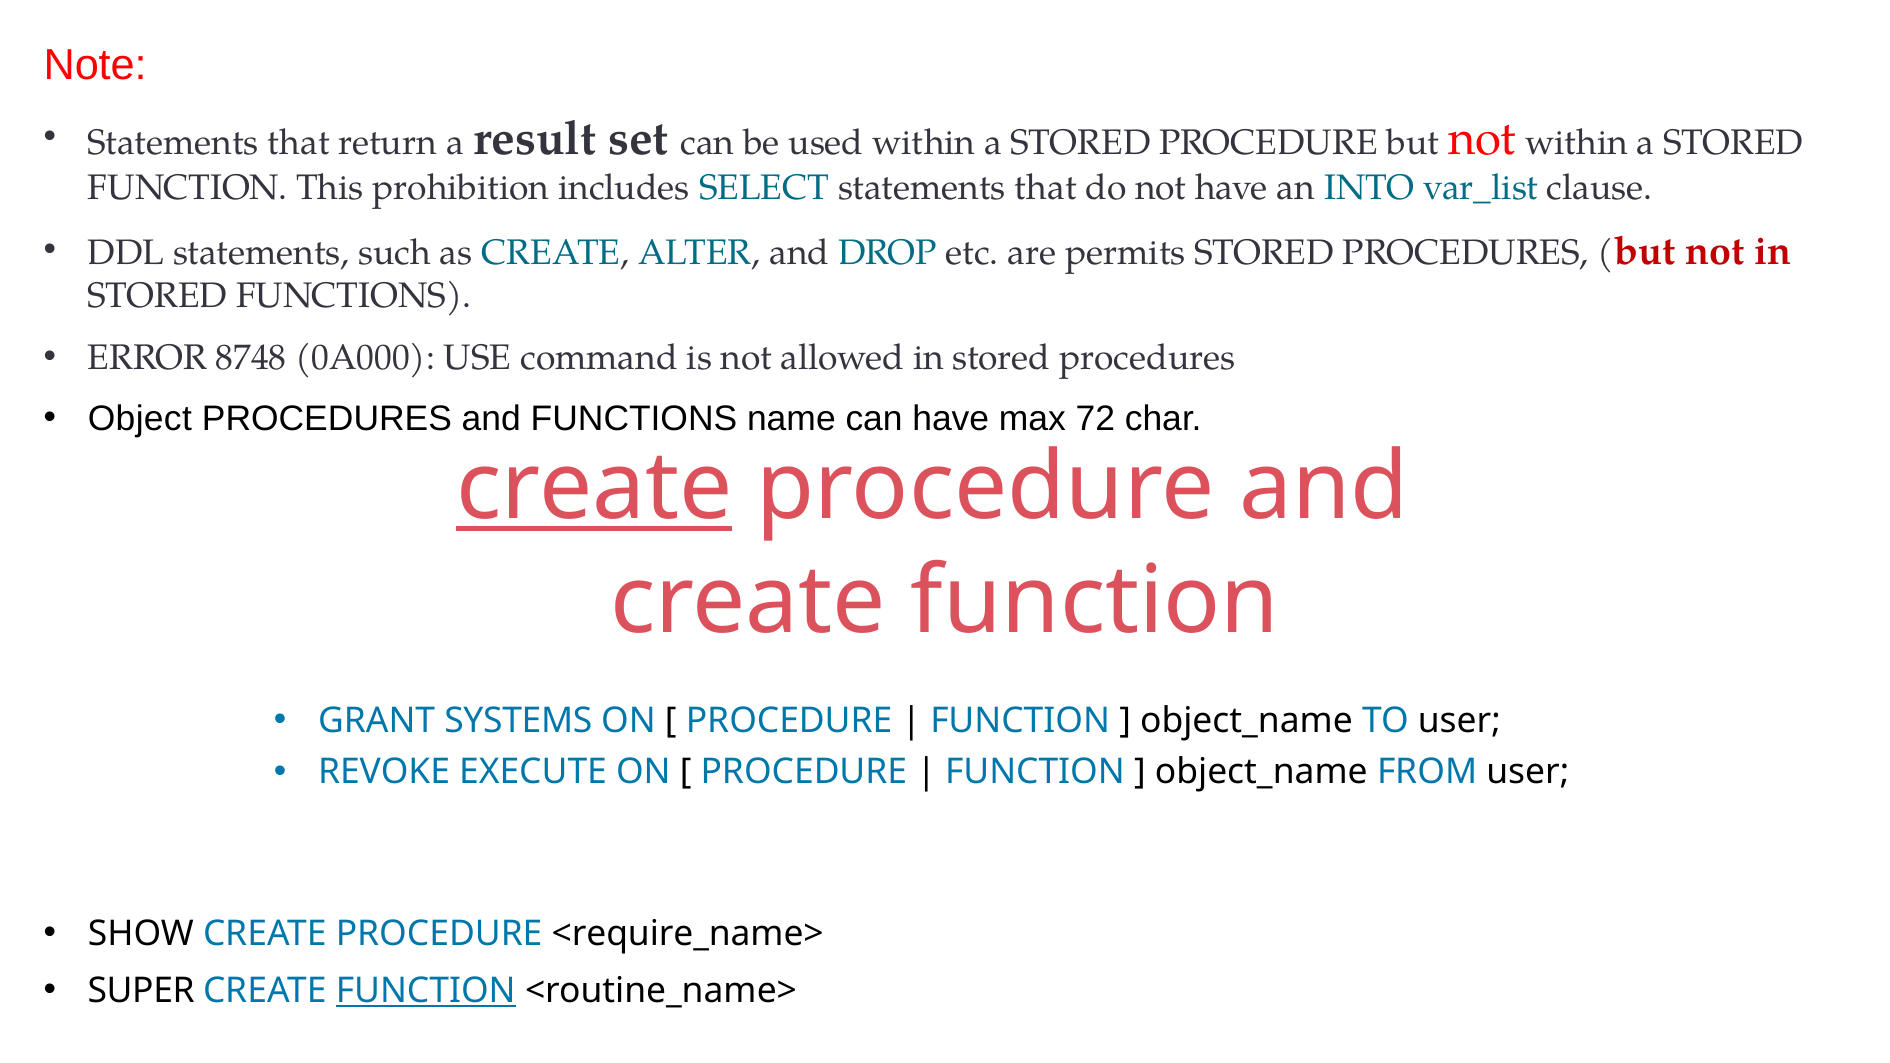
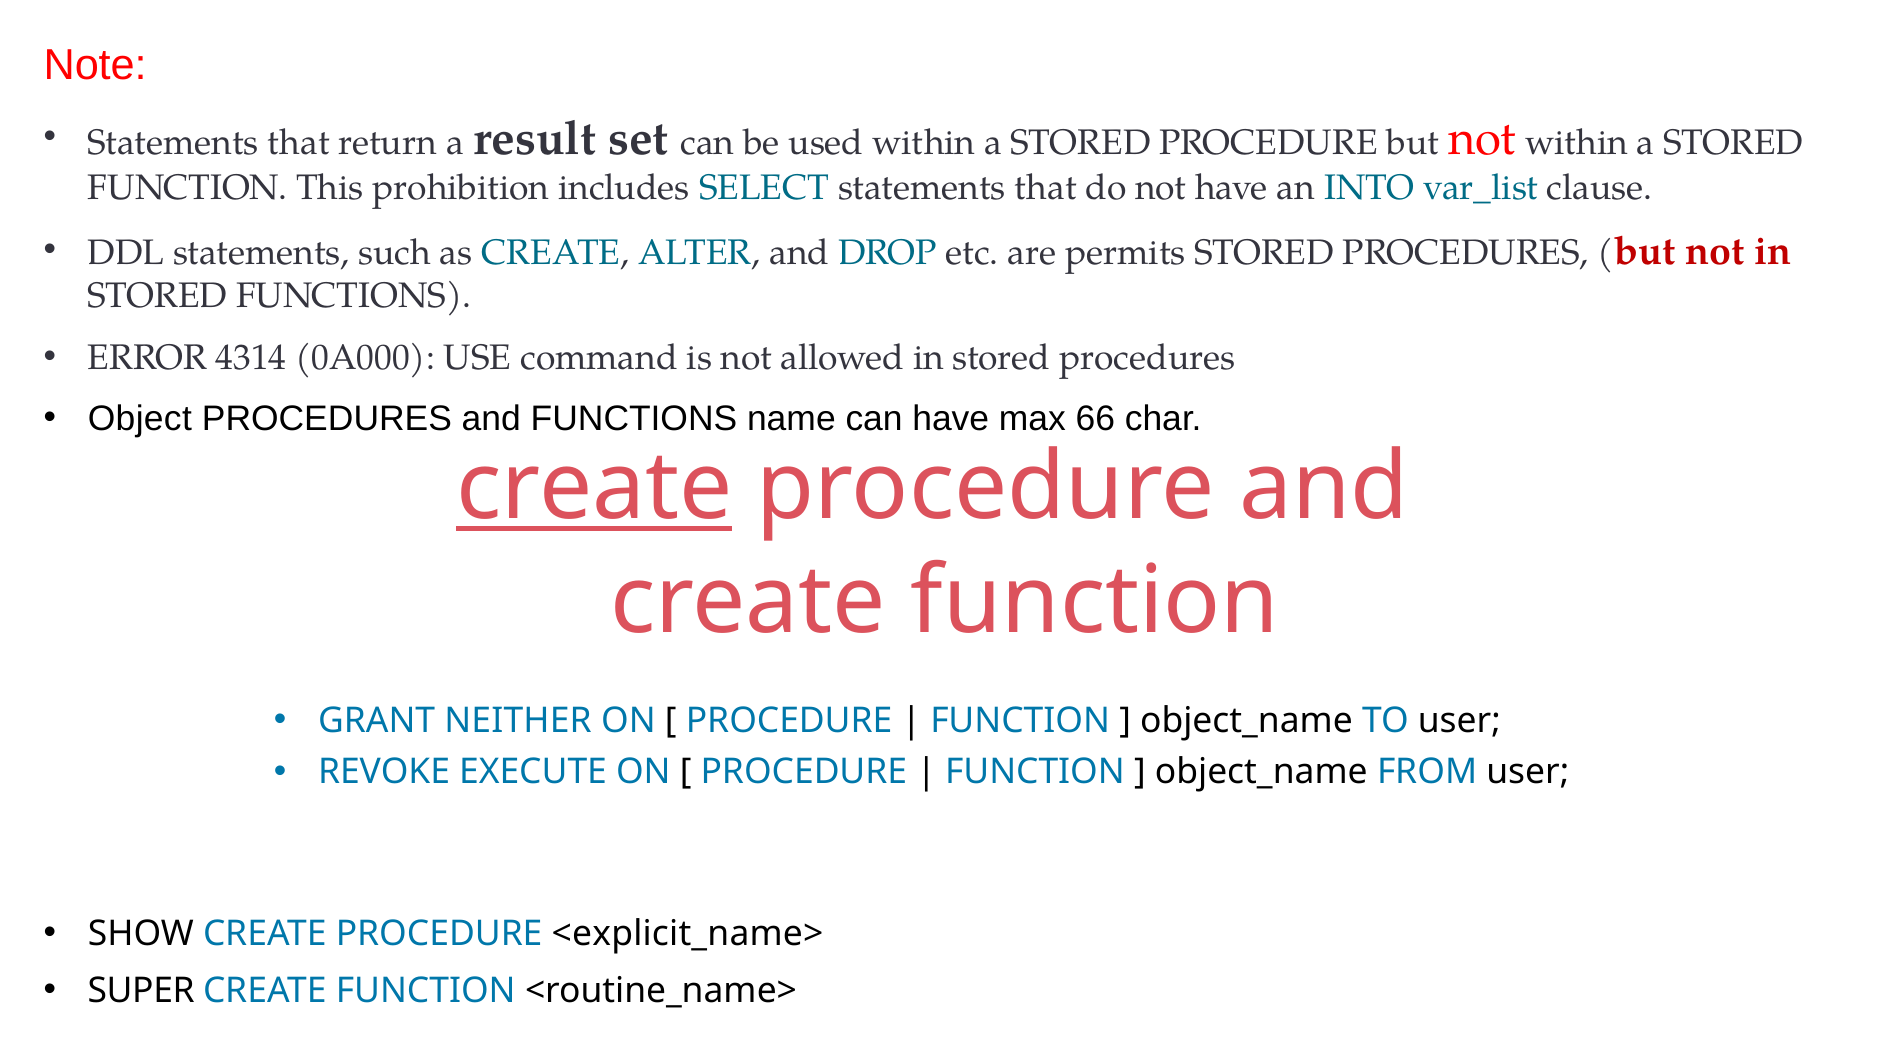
8748: 8748 -> 4314 (251, 357)
72: 72 -> 66 (1095, 419)
SYSTEMS: SYSTEMS -> NEITHER (518, 720)
<require_name>: <require_name> -> <explicit_name> (688, 934)
FUNCTION underline: present -> none (426, 991)
